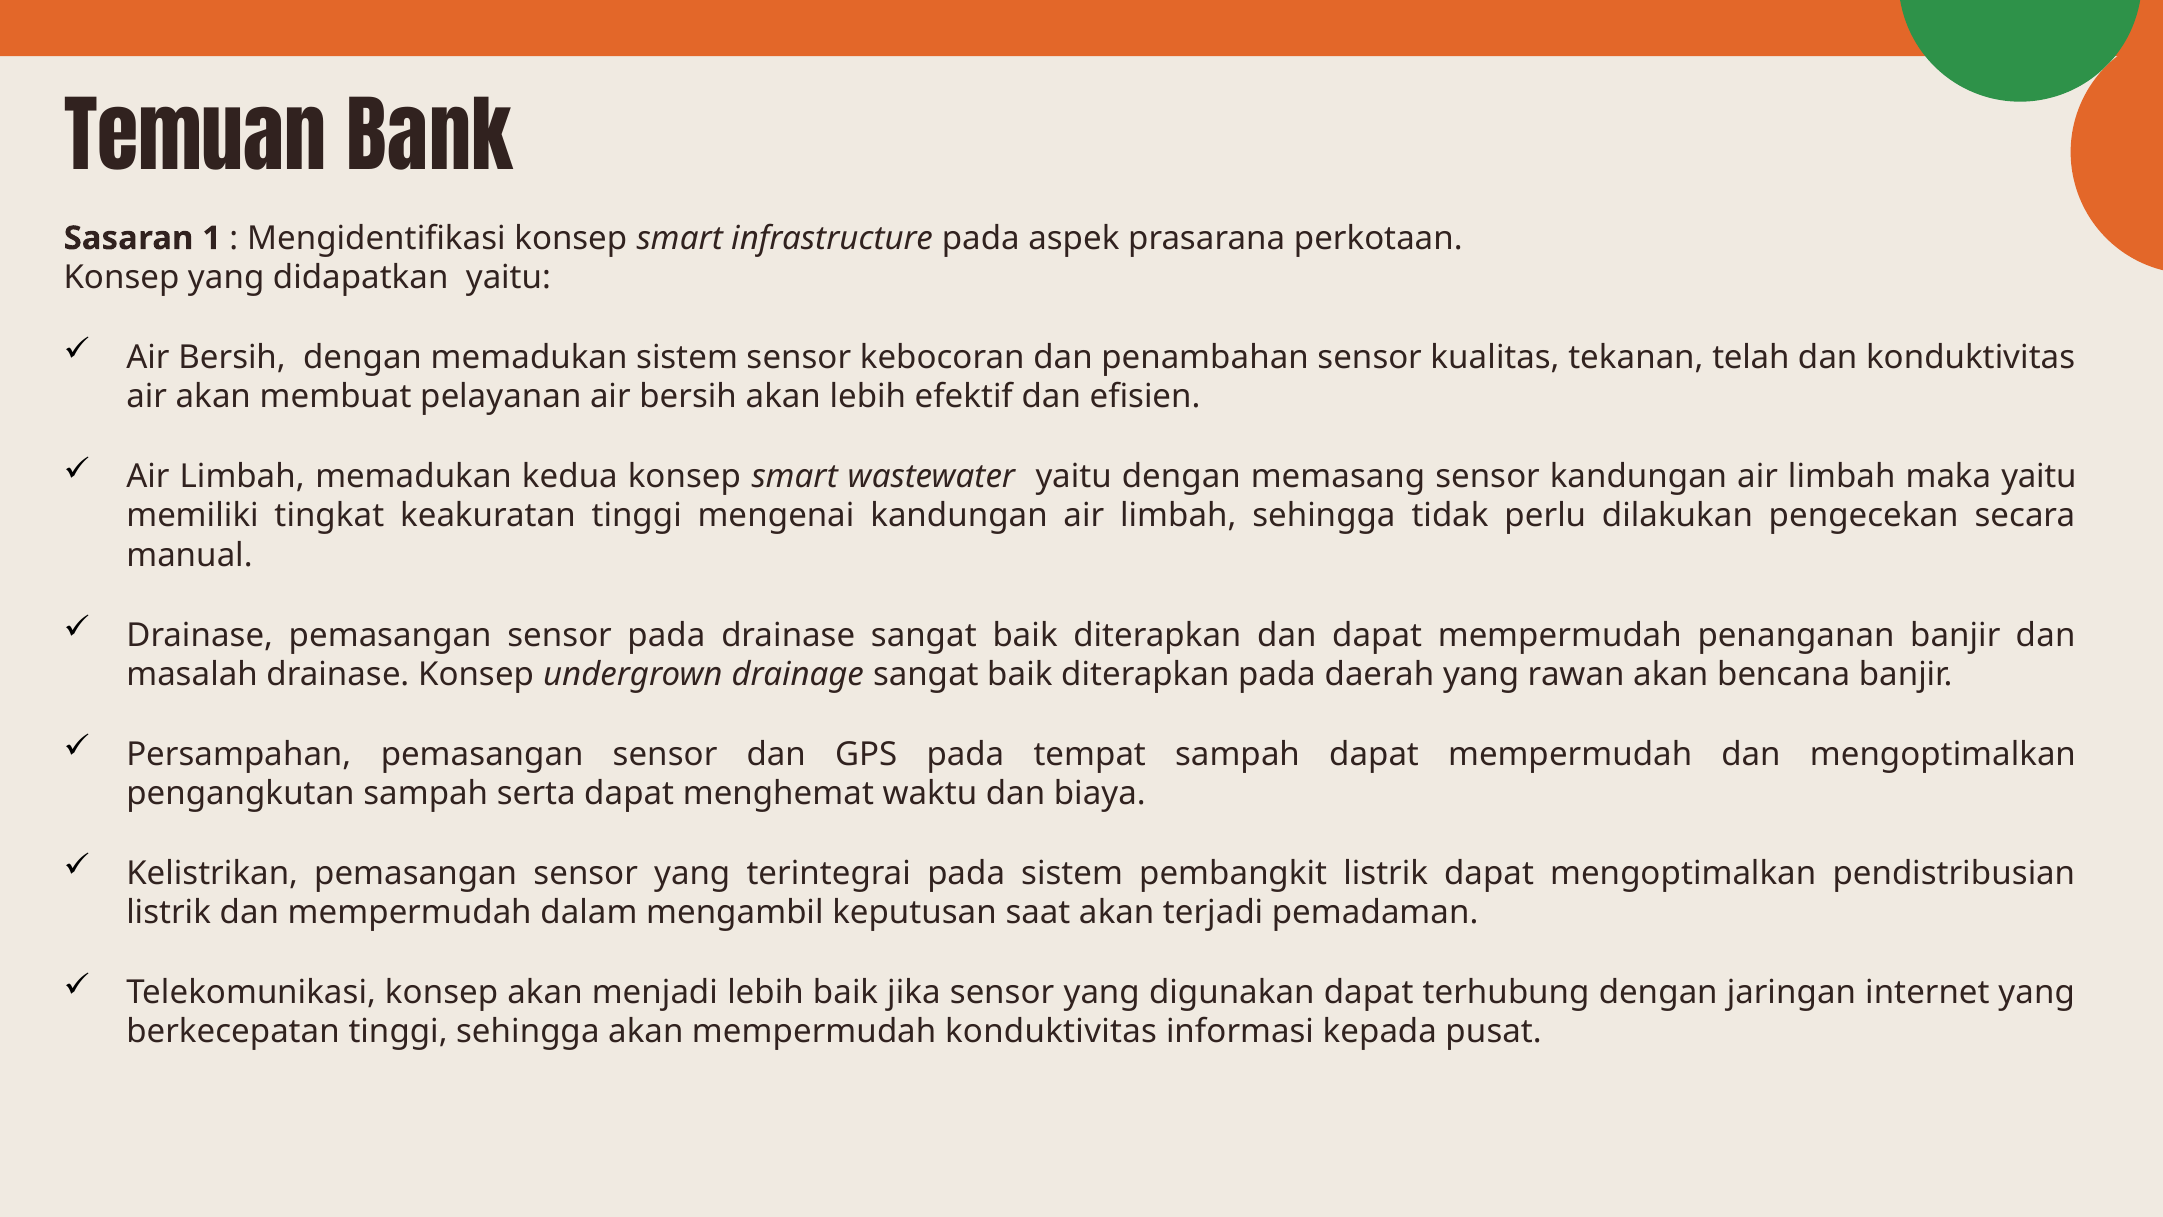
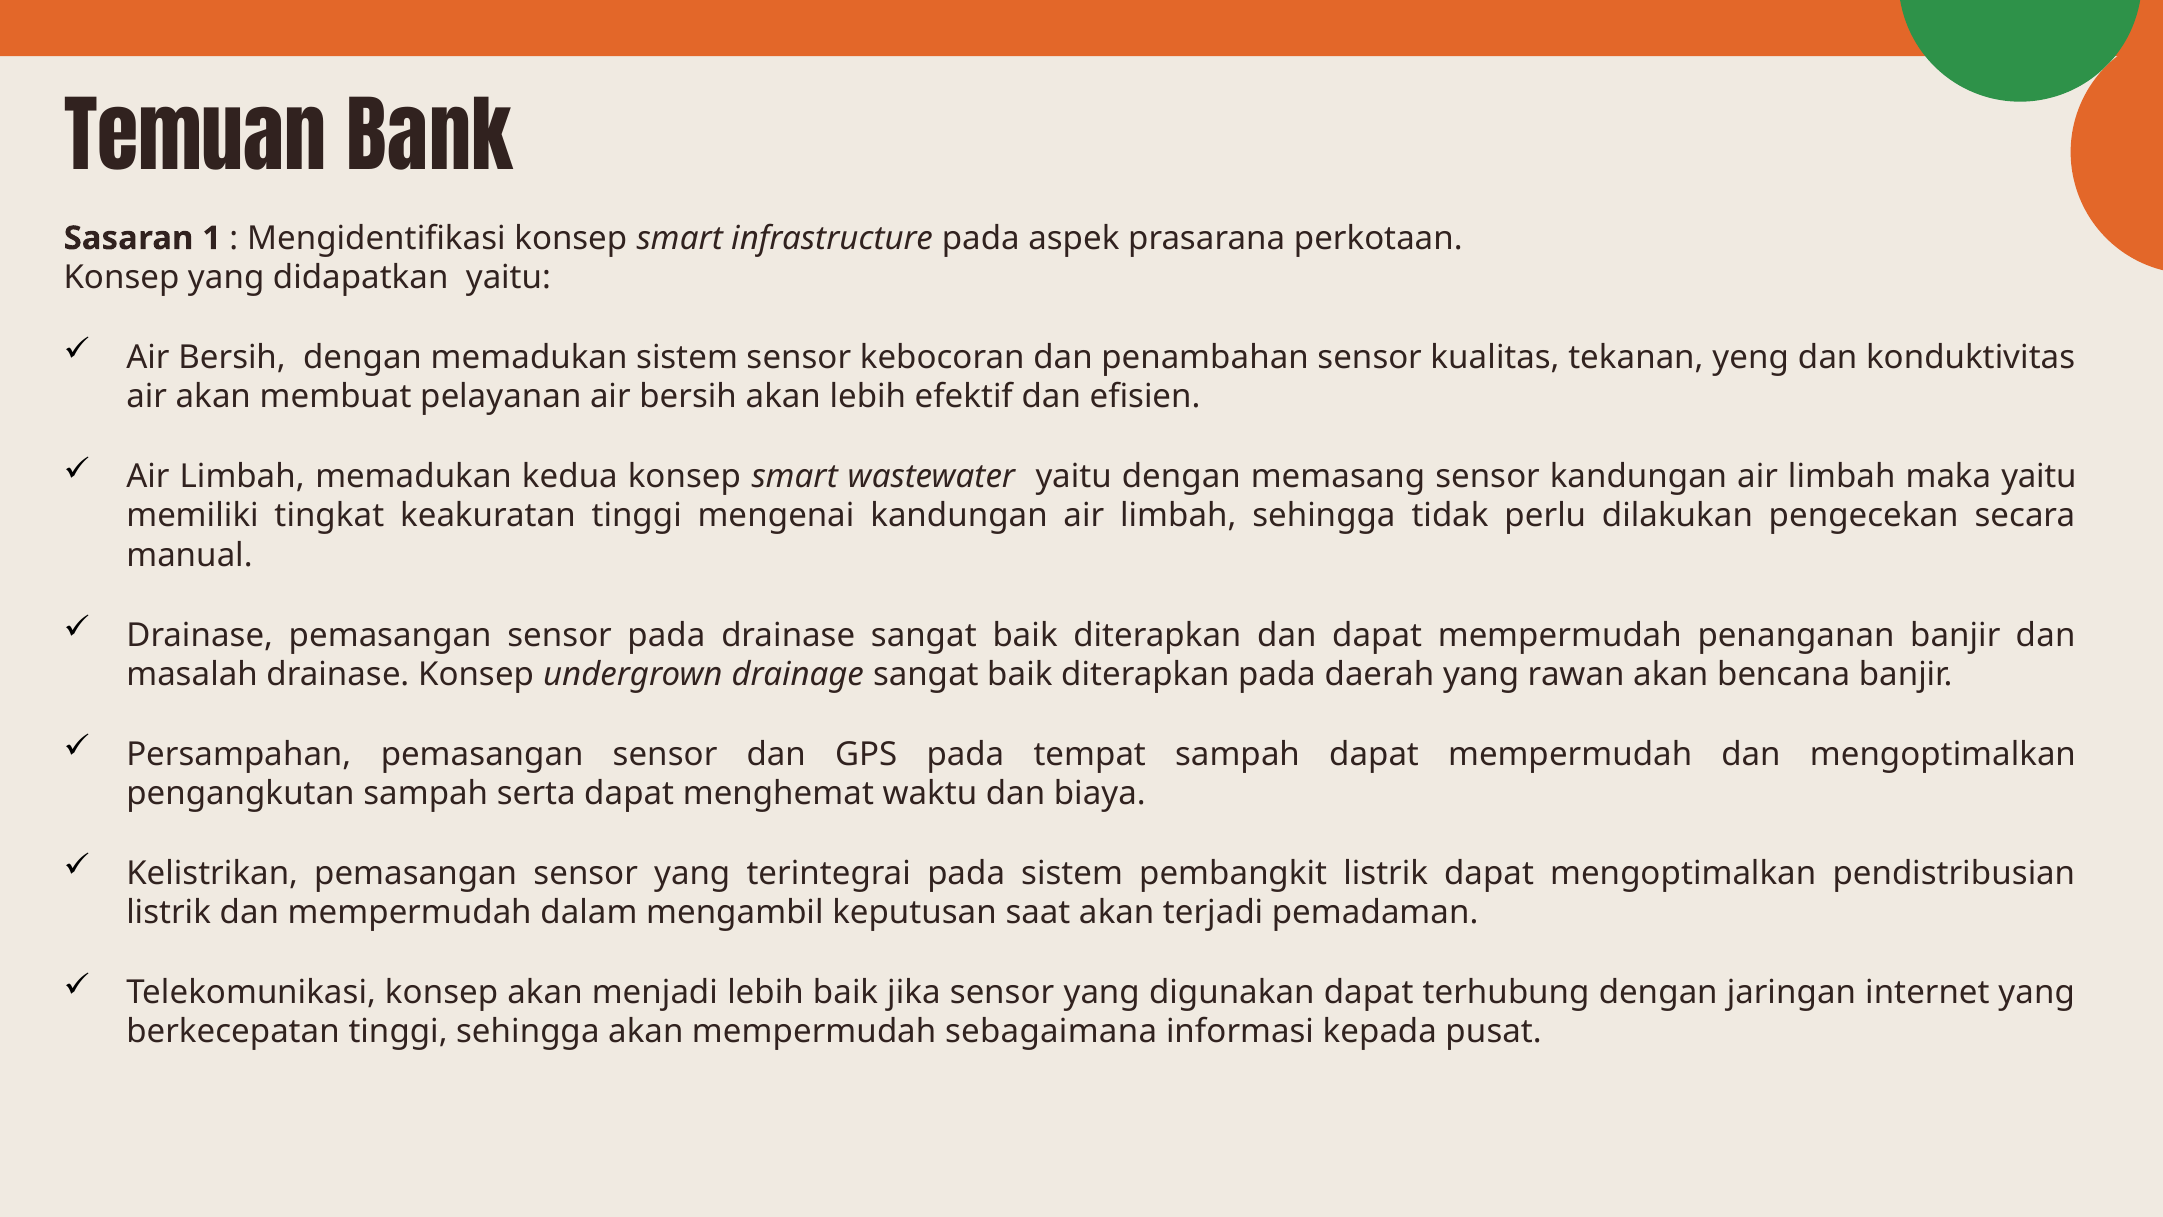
telah: telah -> yeng (1751, 357)
mempermudah konduktivitas: konduktivitas -> sebagaimana (1051, 1032)
